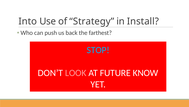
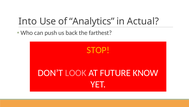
Strategy: Strategy -> Analytics (92, 21)
Install: Install -> Actual (143, 21)
STOP colour: light blue -> yellow (98, 50)
